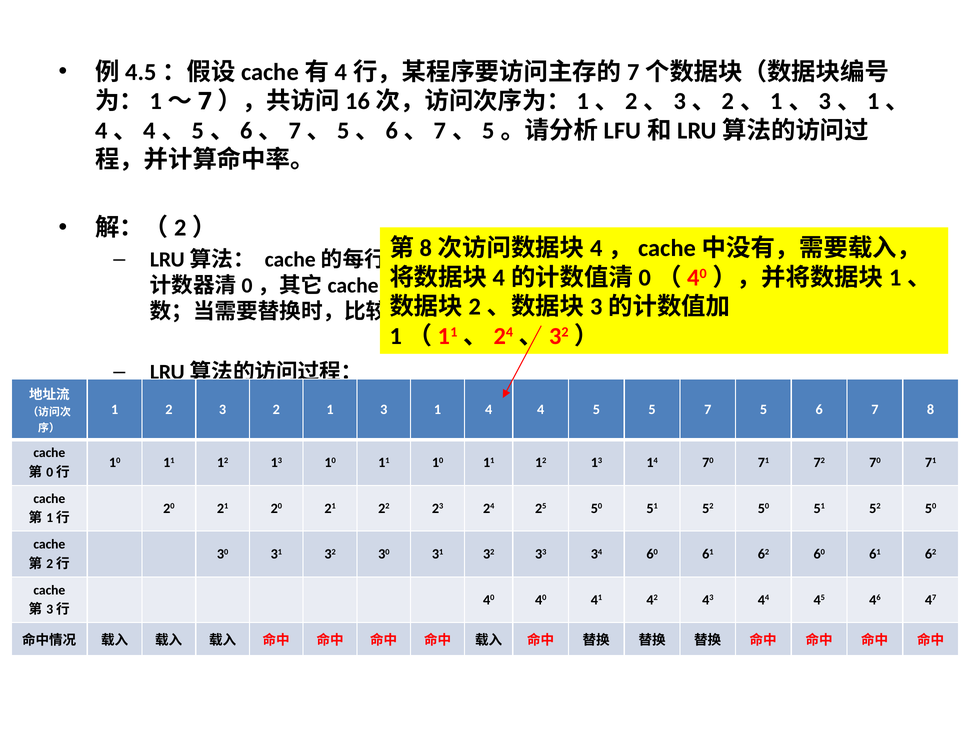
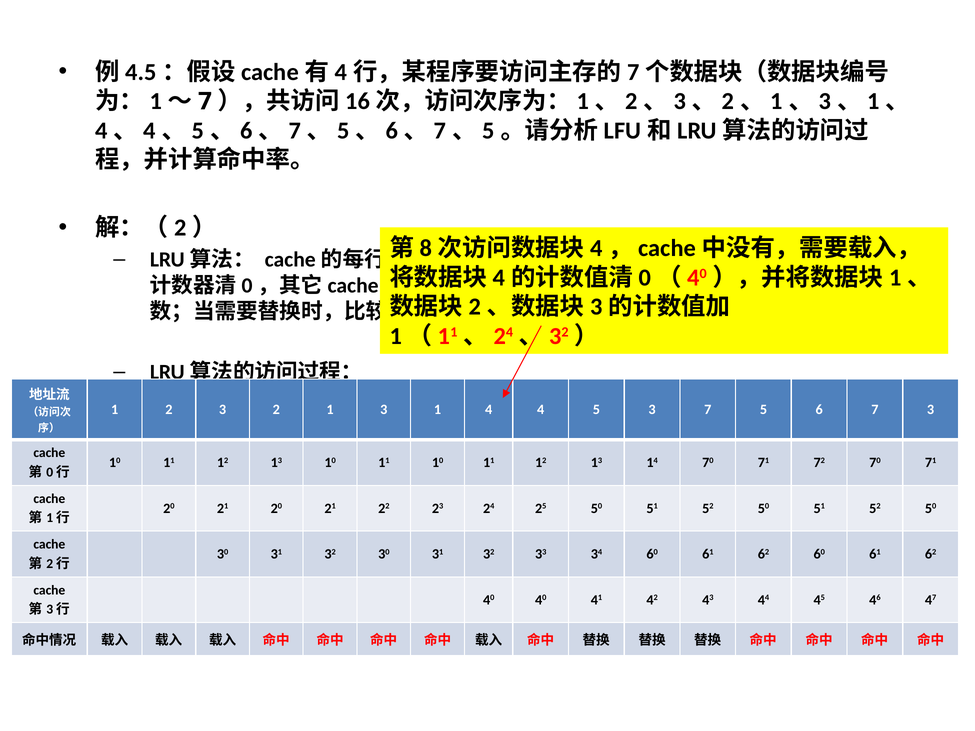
5 5: 5 -> 3 (652, 410)
7 8: 8 -> 3 (931, 410)
